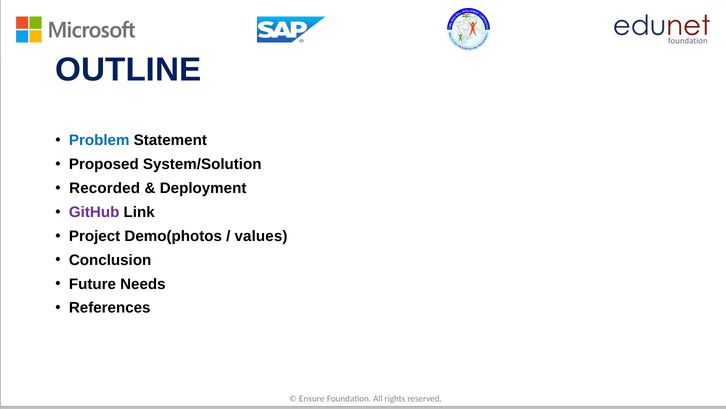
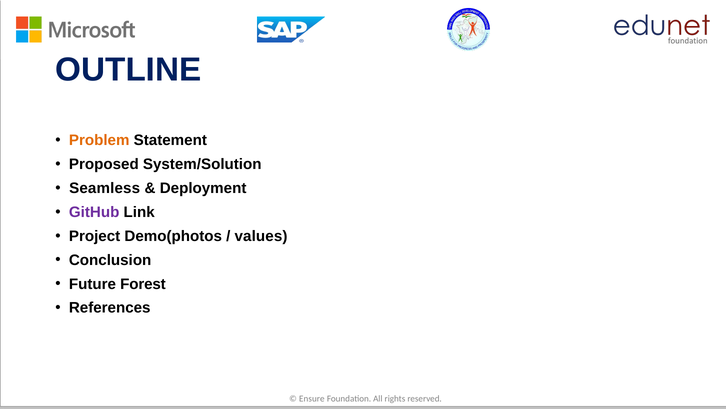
Problem colour: blue -> orange (99, 140)
Recorded: Recorded -> Seamless (105, 188)
Needs: Needs -> Forest (143, 284)
